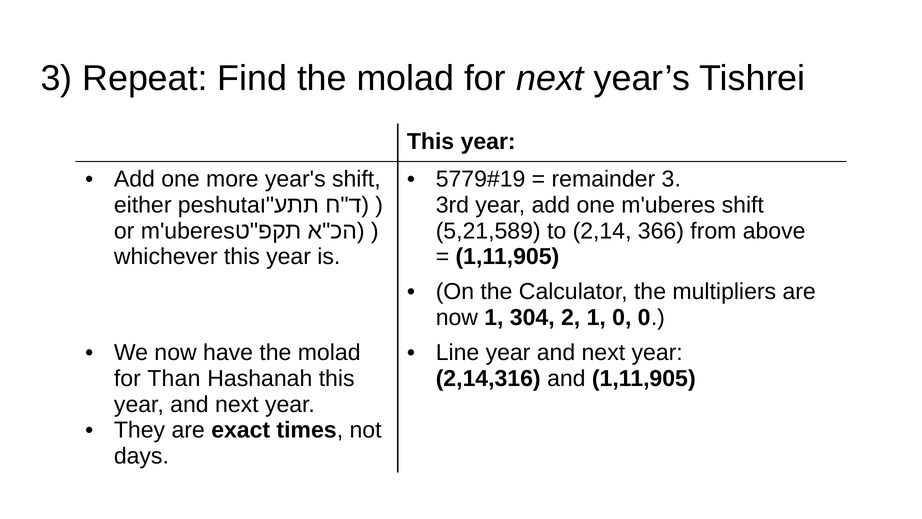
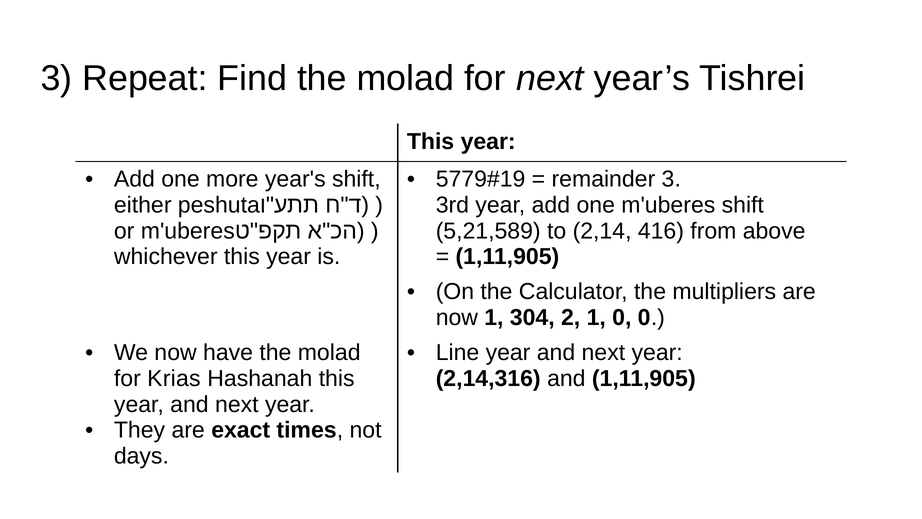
366: 366 -> 416 (661, 231)
Than: Than -> Krias (174, 378)
